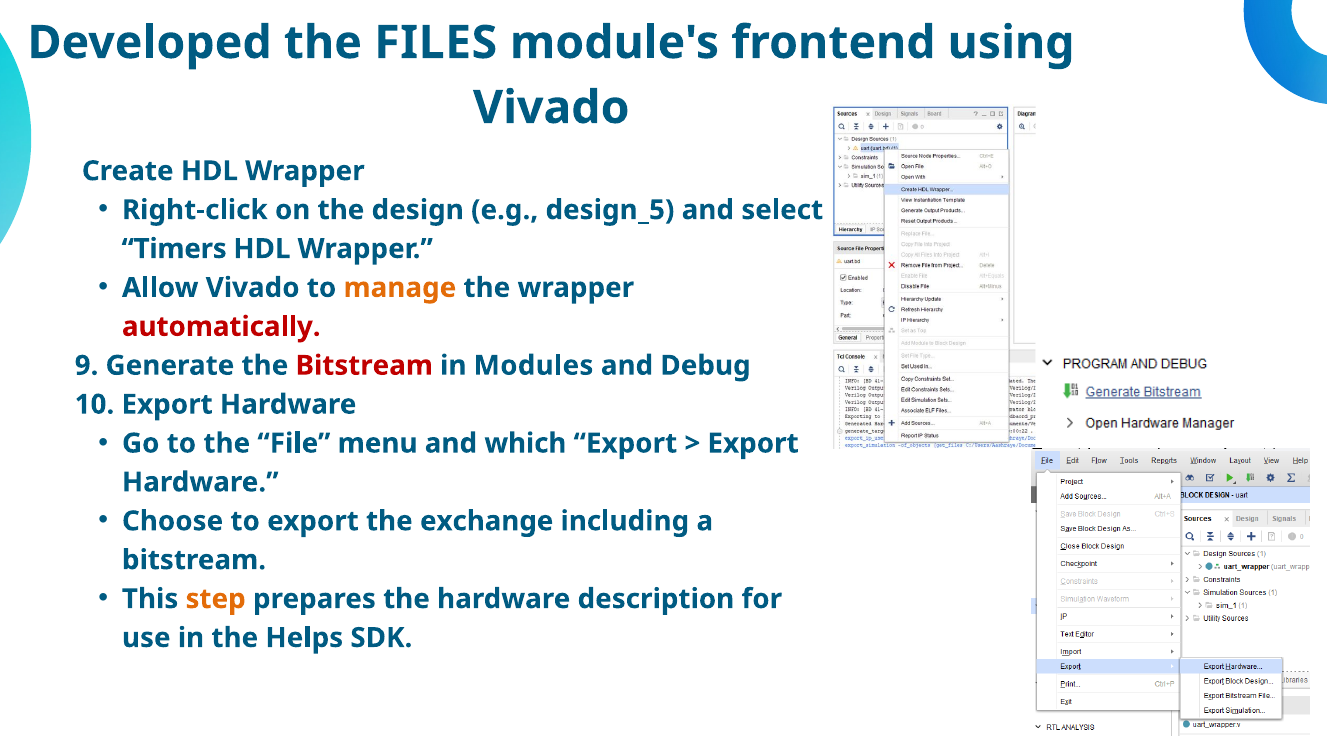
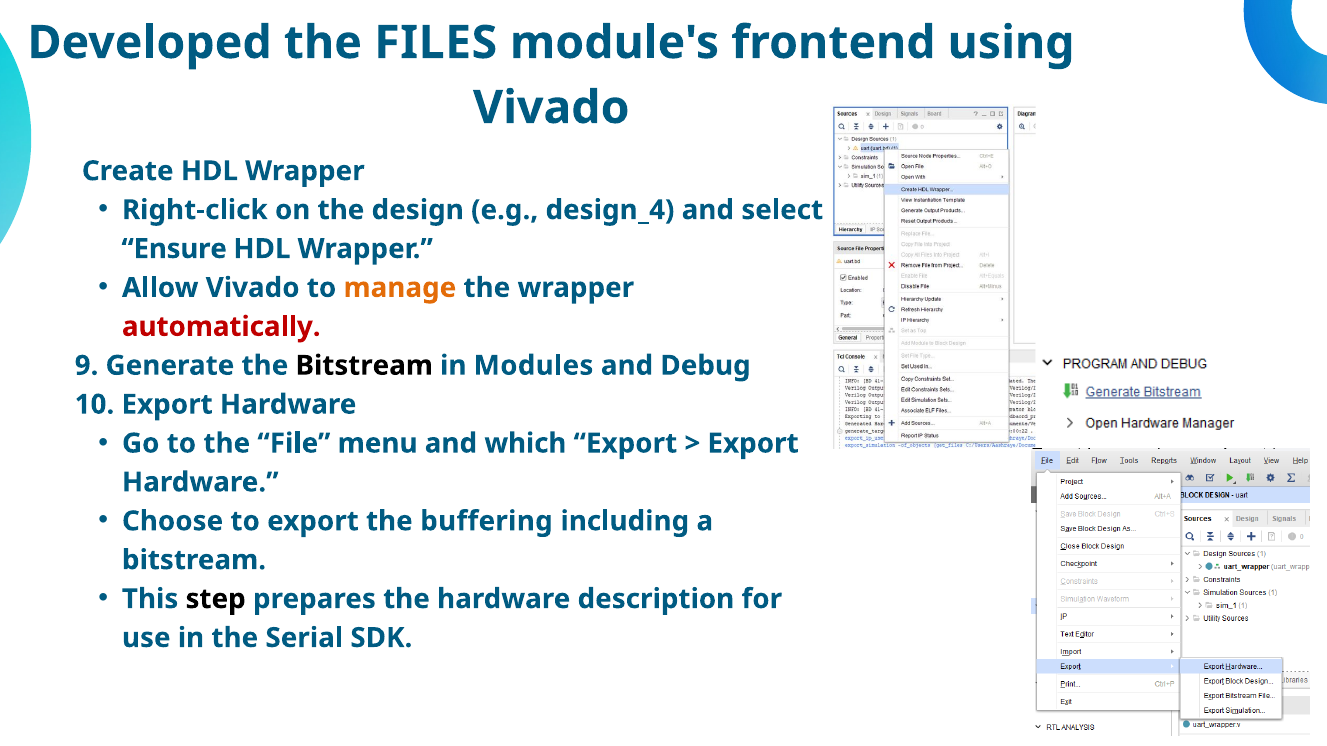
design_5: design_5 -> design_4 (610, 210)
Timers: Timers -> Ensure (174, 249)
Bitstream colour: red -> black (364, 366)
exchange: exchange -> buffering (486, 521)
step colour: orange -> black (216, 599)
Helps: Helps -> Serial (304, 638)
